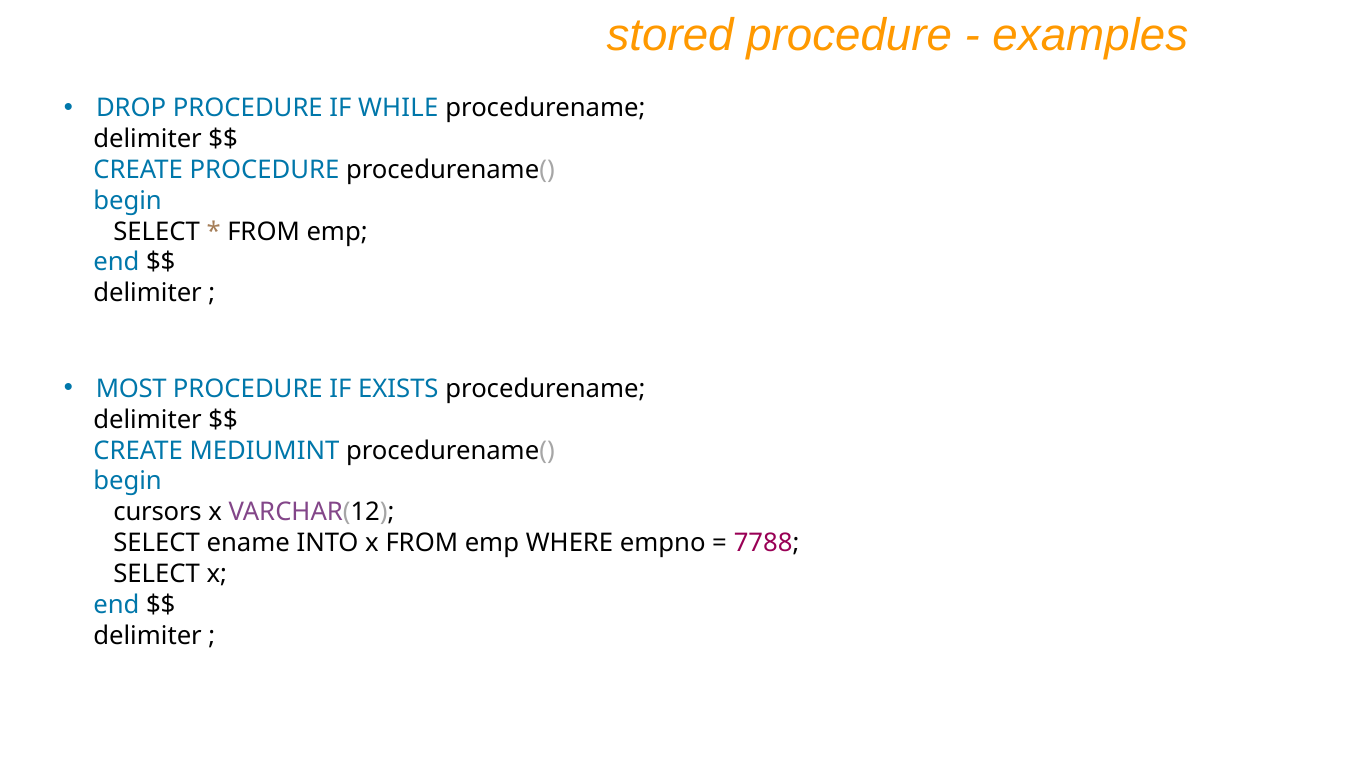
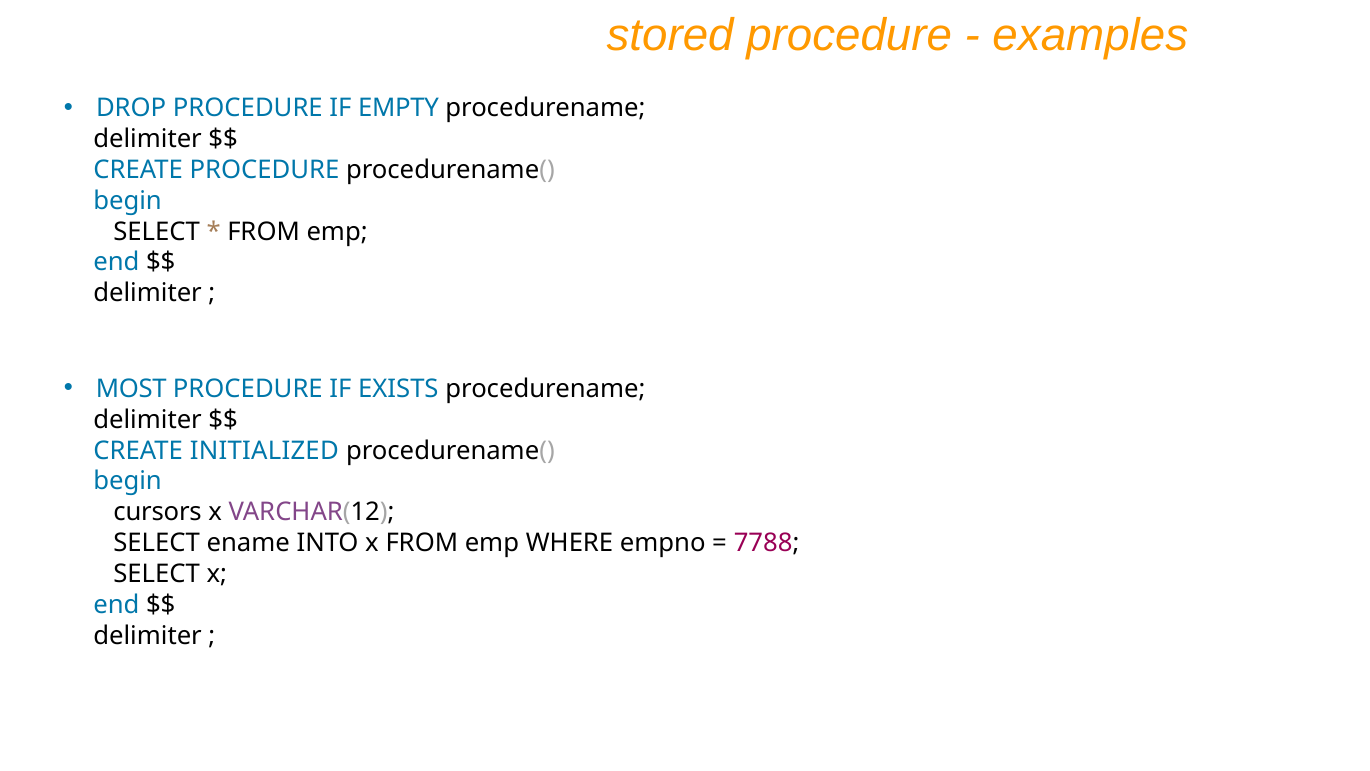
WHILE: WHILE -> EMPTY (398, 108)
MEDIUMINT: MEDIUMINT -> INITIALIZED (264, 450)
